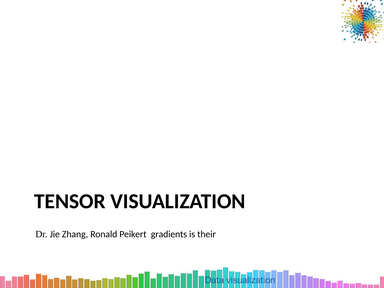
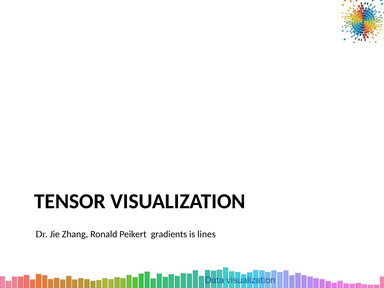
their: their -> lines (207, 234)
